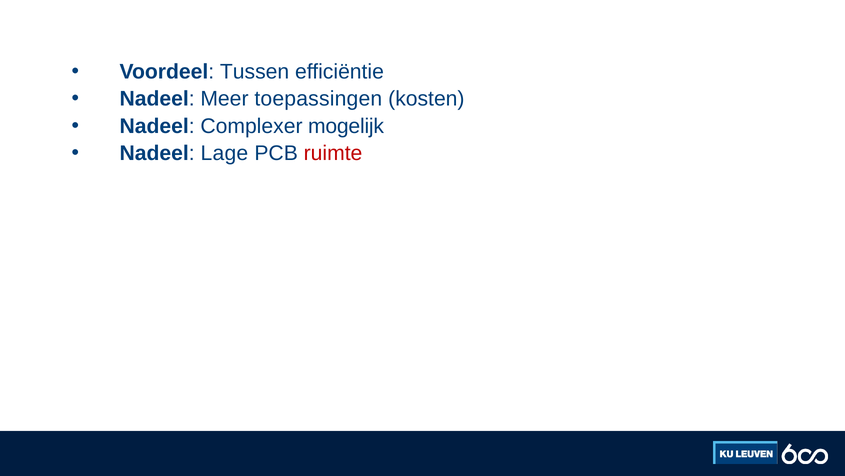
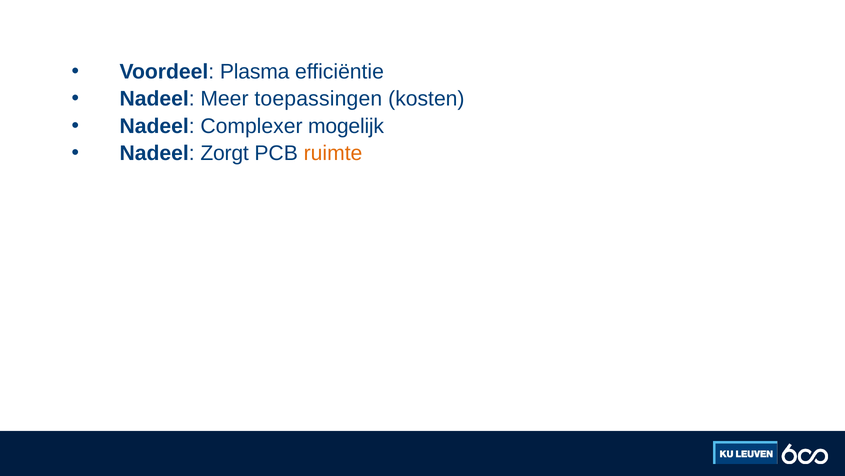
Tussen: Tussen -> Plasma (255, 71)
Lage: Lage -> Zorgt (225, 153)
ruimte colour: red -> orange (333, 153)
